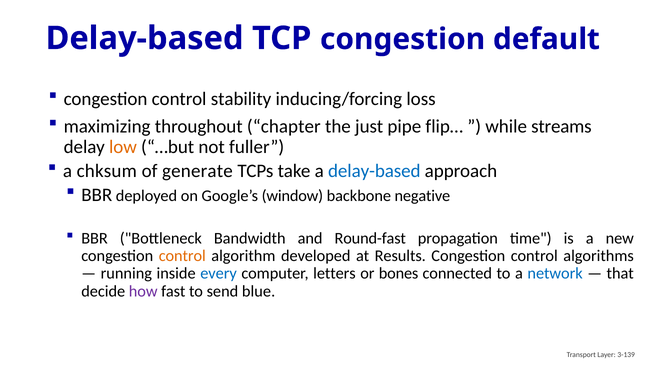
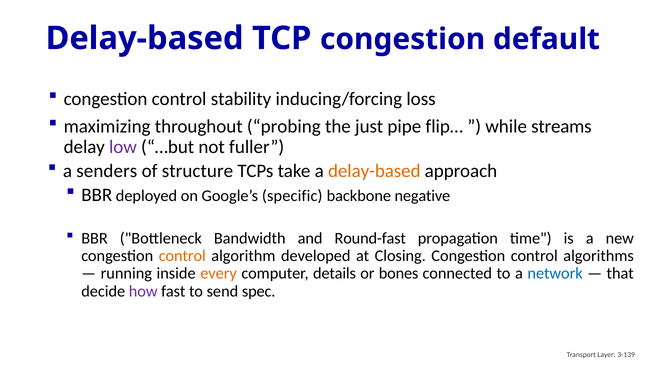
chapter: chapter -> probing (284, 126)
low colour: orange -> purple (123, 147)
chksum: chksum -> senders (107, 171)
generate: generate -> structure (197, 171)
delay-based colour: blue -> orange (374, 171)
window: window -> specific (292, 196)
Results: Results -> Closing (400, 256)
every colour: blue -> orange (219, 273)
letters: letters -> details (335, 273)
blue: blue -> spec (259, 291)
